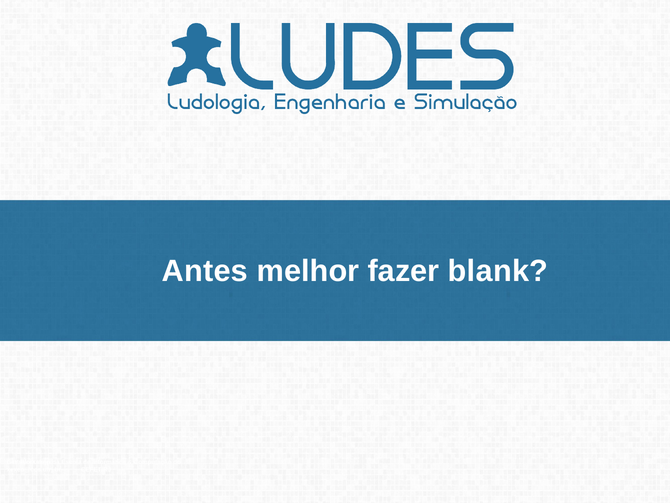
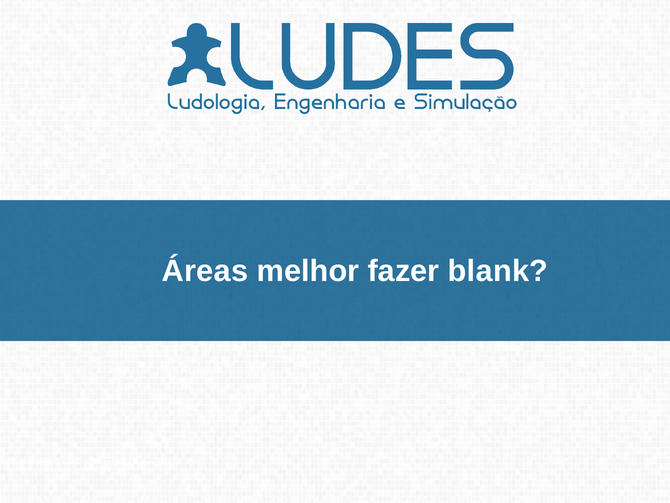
Antes: Antes -> Áreas (205, 271)
